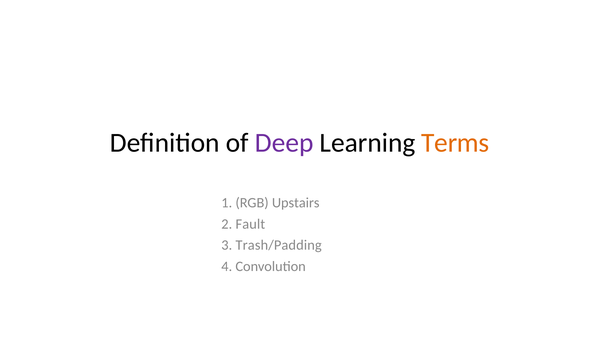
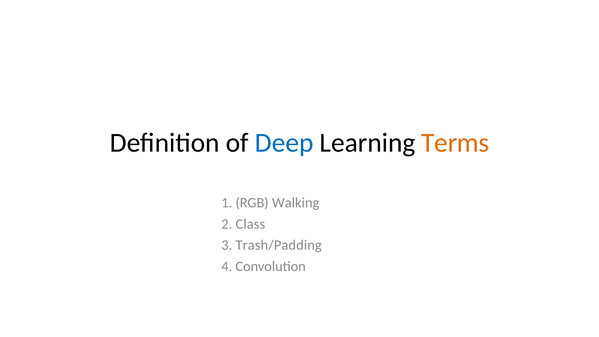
Deep colour: purple -> blue (284, 143)
Upstairs: Upstairs -> Walking (296, 203)
Fault: Fault -> Class (250, 224)
